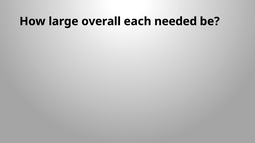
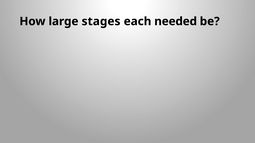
overall: overall -> stages (101, 21)
